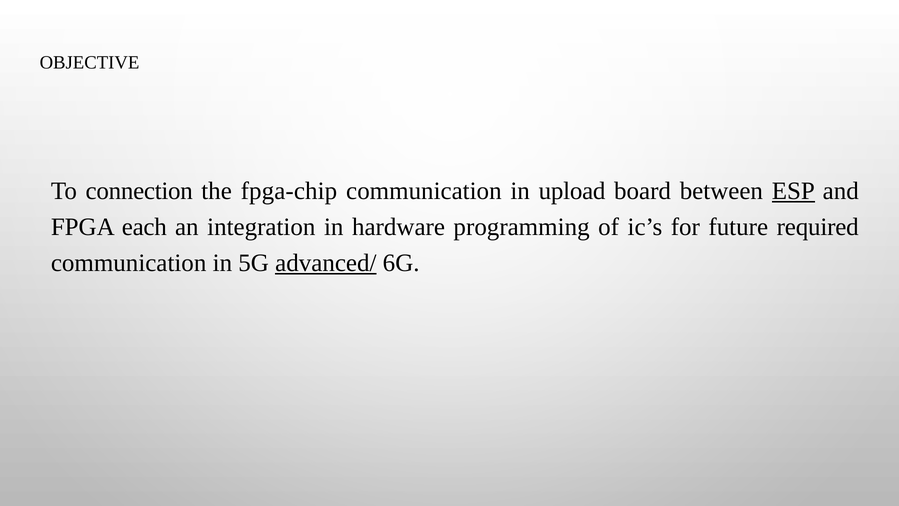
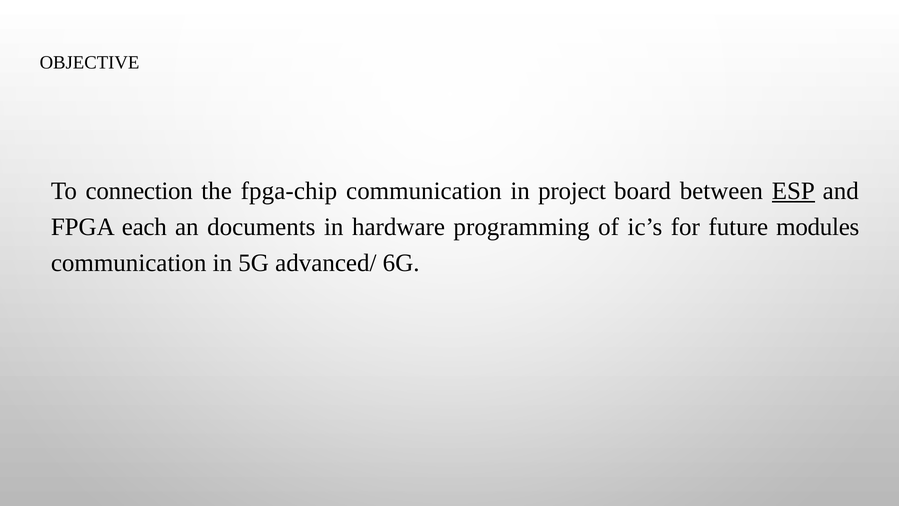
upload: upload -> project (572, 191)
integration: integration -> documents (261, 227)
required: required -> modules (818, 227)
advanced/ underline: present -> none (326, 263)
